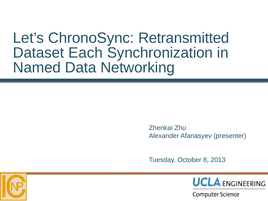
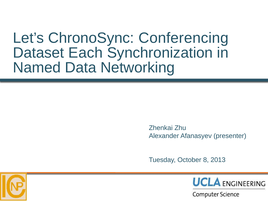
Retransmitted: Retransmitted -> Conferencing (184, 38)
